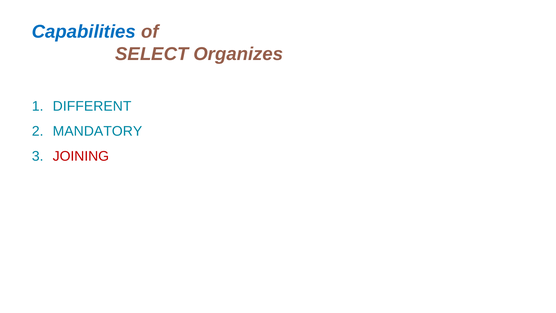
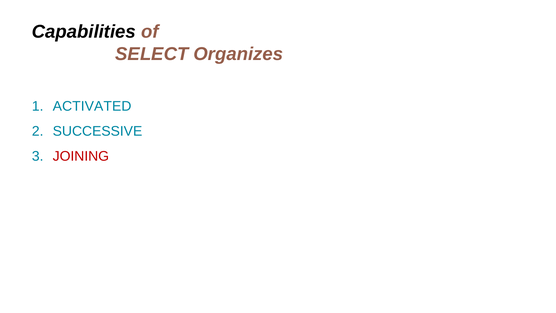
Capabilities colour: blue -> black (84, 32)
DIFFERENT: DIFFERENT -> ACTIVATED (92, 106)
MANDATORY: MANDATORY -> SUCCESSIVE (97, 131)
